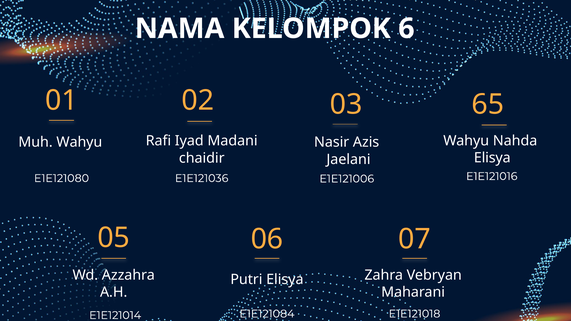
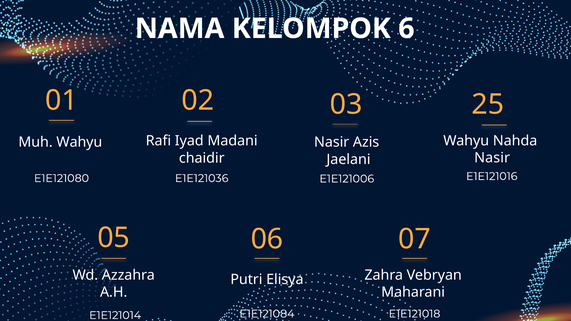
65: 65 -> 25 (488, 104)
Elisya: Elisya -> Nasir (492, 158)
